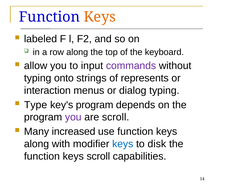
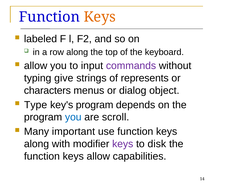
onto: onto -> give (64, 78)
interaction: interaction -> characters (47, 90)
dialog typing: typing -> object (164, 90)
you colour: purple -> blue (73, 117)
increased: increased -> important (73, 131)
keys colour: blue -> purple (123, 144)
keys scroll: scroll -> allow (98, 156)
